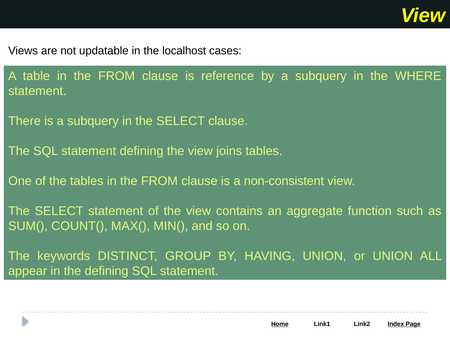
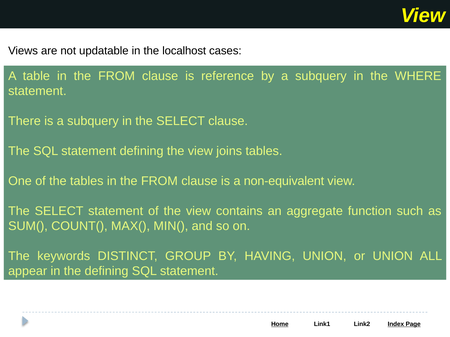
non-consistent: non-consistent -> non-equivalent (284, 181)
